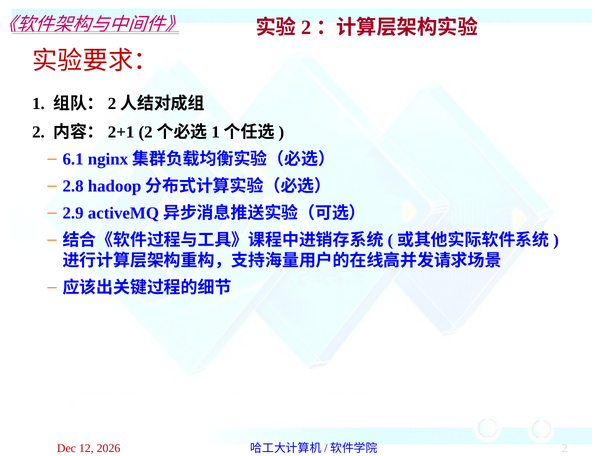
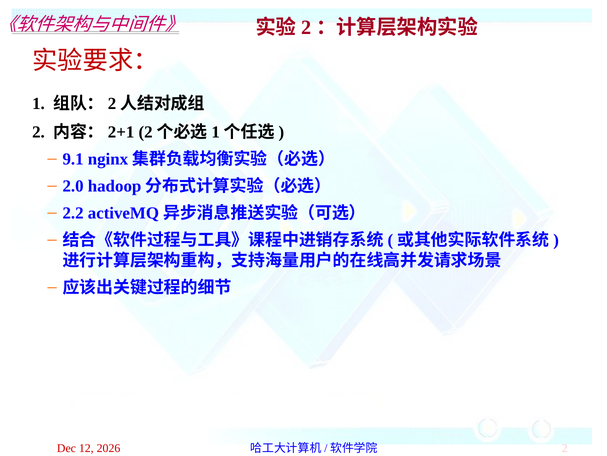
6.1: 6.1 -> 9.1 (73, 159)
2.8: 2.8 -> 2.0 (73, 186)
2.9: 2.9 -> 2.2 (73, 213)
